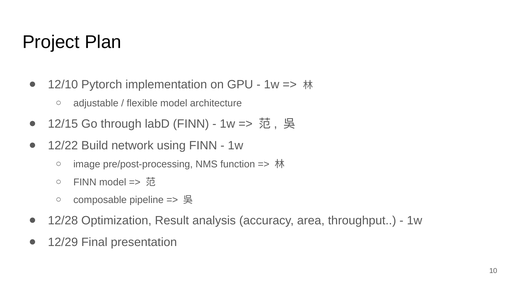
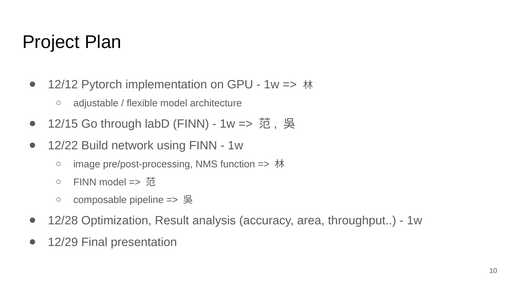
12/10: 12/10 -> 12/12 (63, 85)
